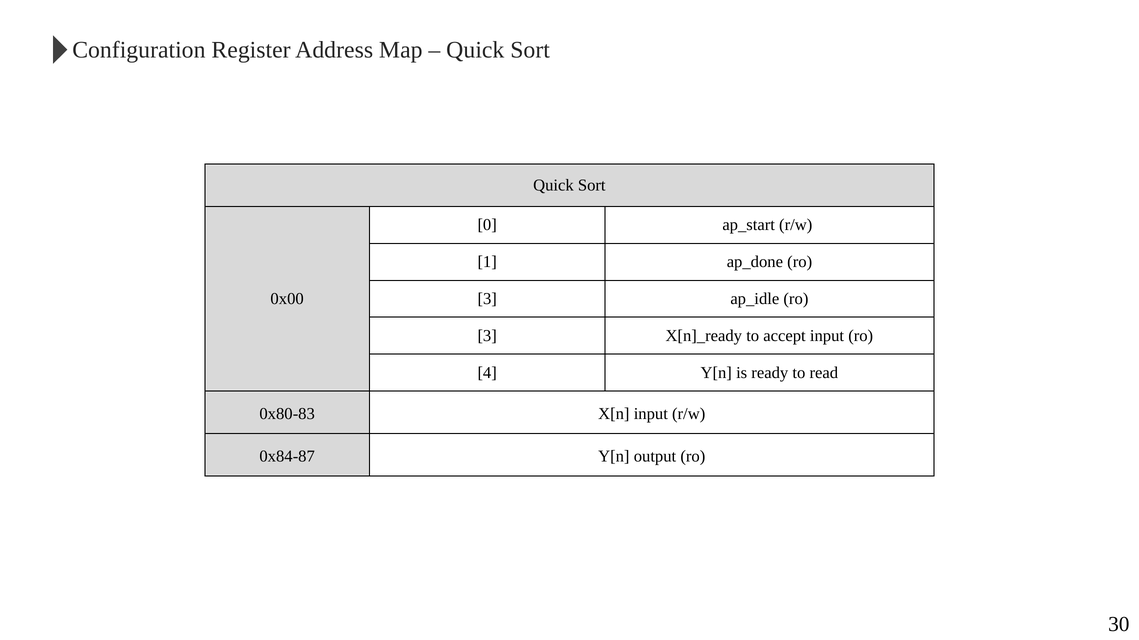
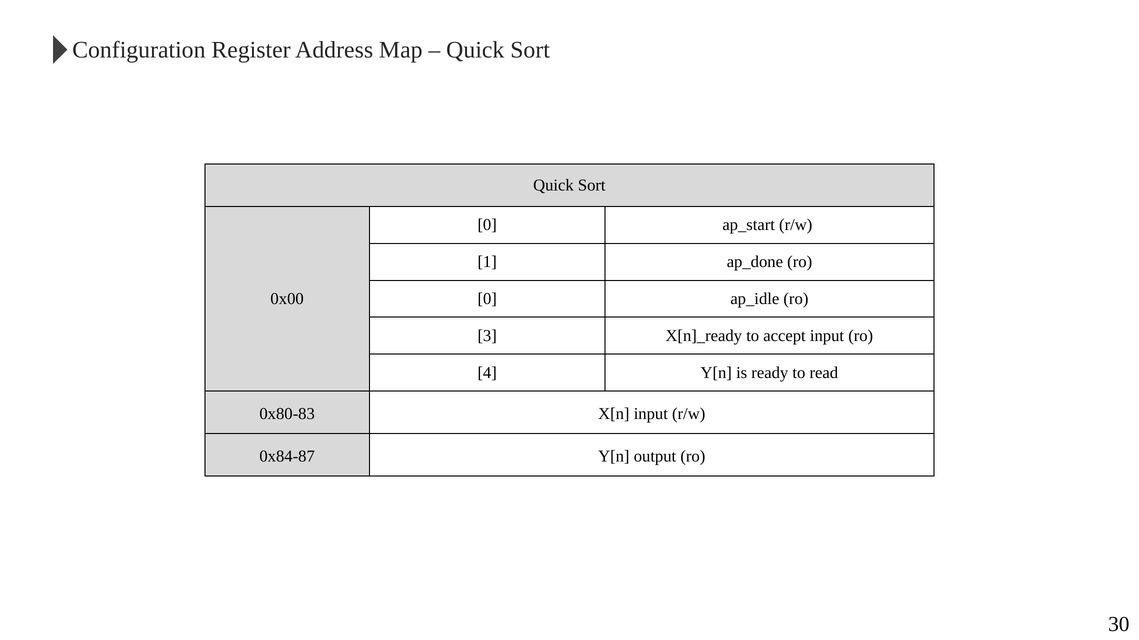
3: 3 -> 0 (487, 299)
